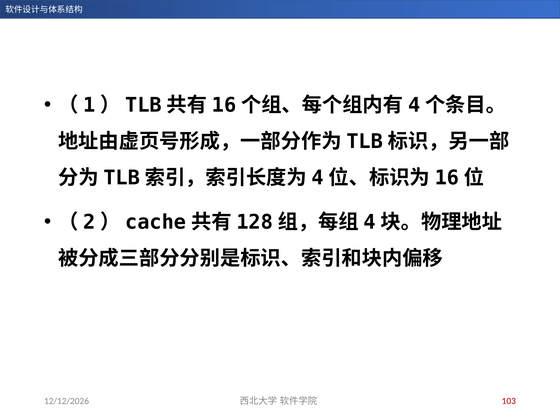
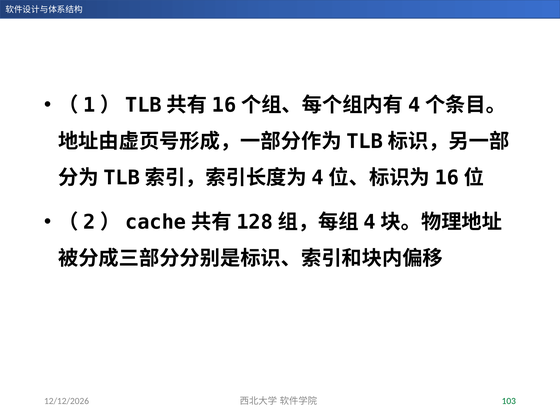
103 colour: red -> green (509, 401)
